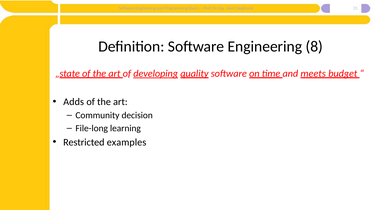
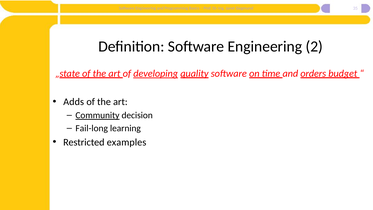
8: 8 -> 2 (314, 46)
meets: meets -> orders (313, 73)
Community underline: none -> present (97, 115)
File-long: File-long -> Fail-long (92, 128)
